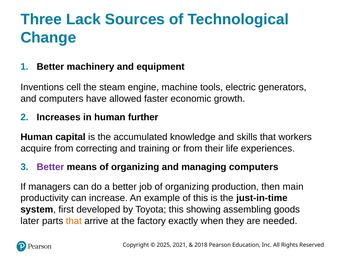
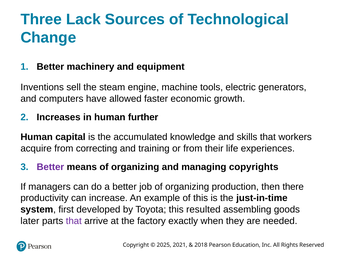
cell: cell -> sell (74, 87)
managing computers: computers -> copyrights (254, 167)
main: main -> there (293, 186)
showing: showing -> resulted (203, 209)
that colour: orange -> purple (74, 220)
